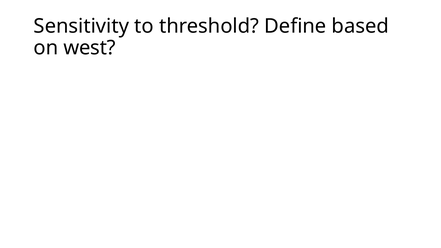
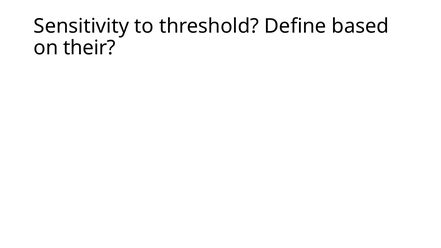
west: west -> their (89, 48)
